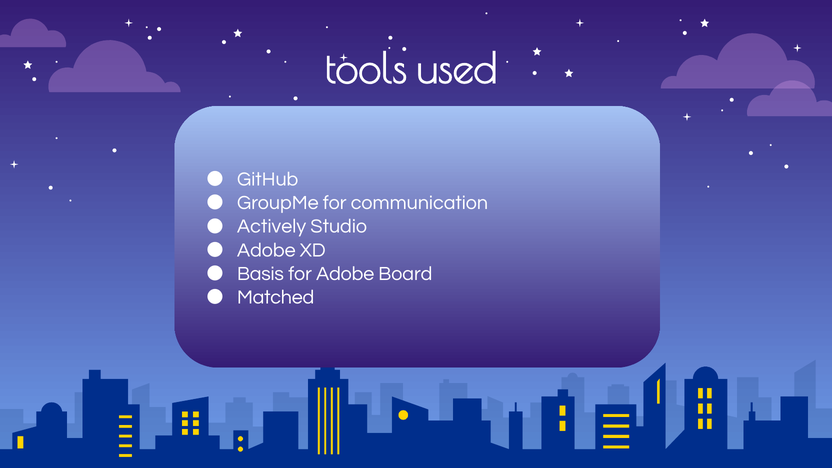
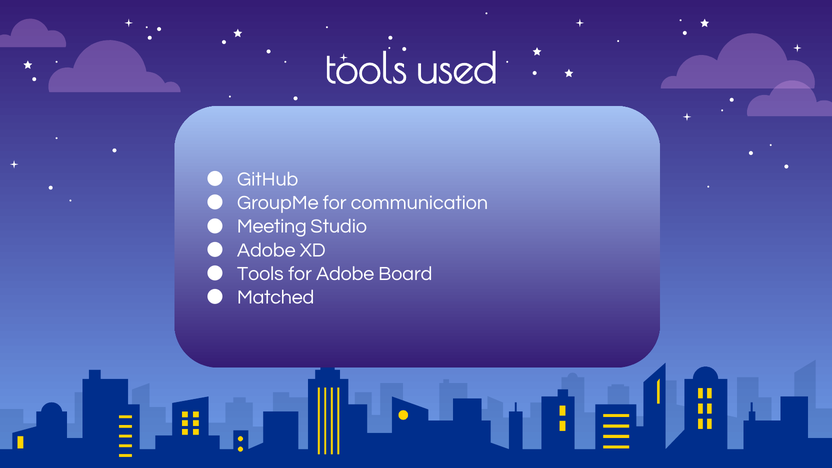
Actively: Actively -> Meeting (272, 226)
Basis: Basis -> Tools (260, 274)
